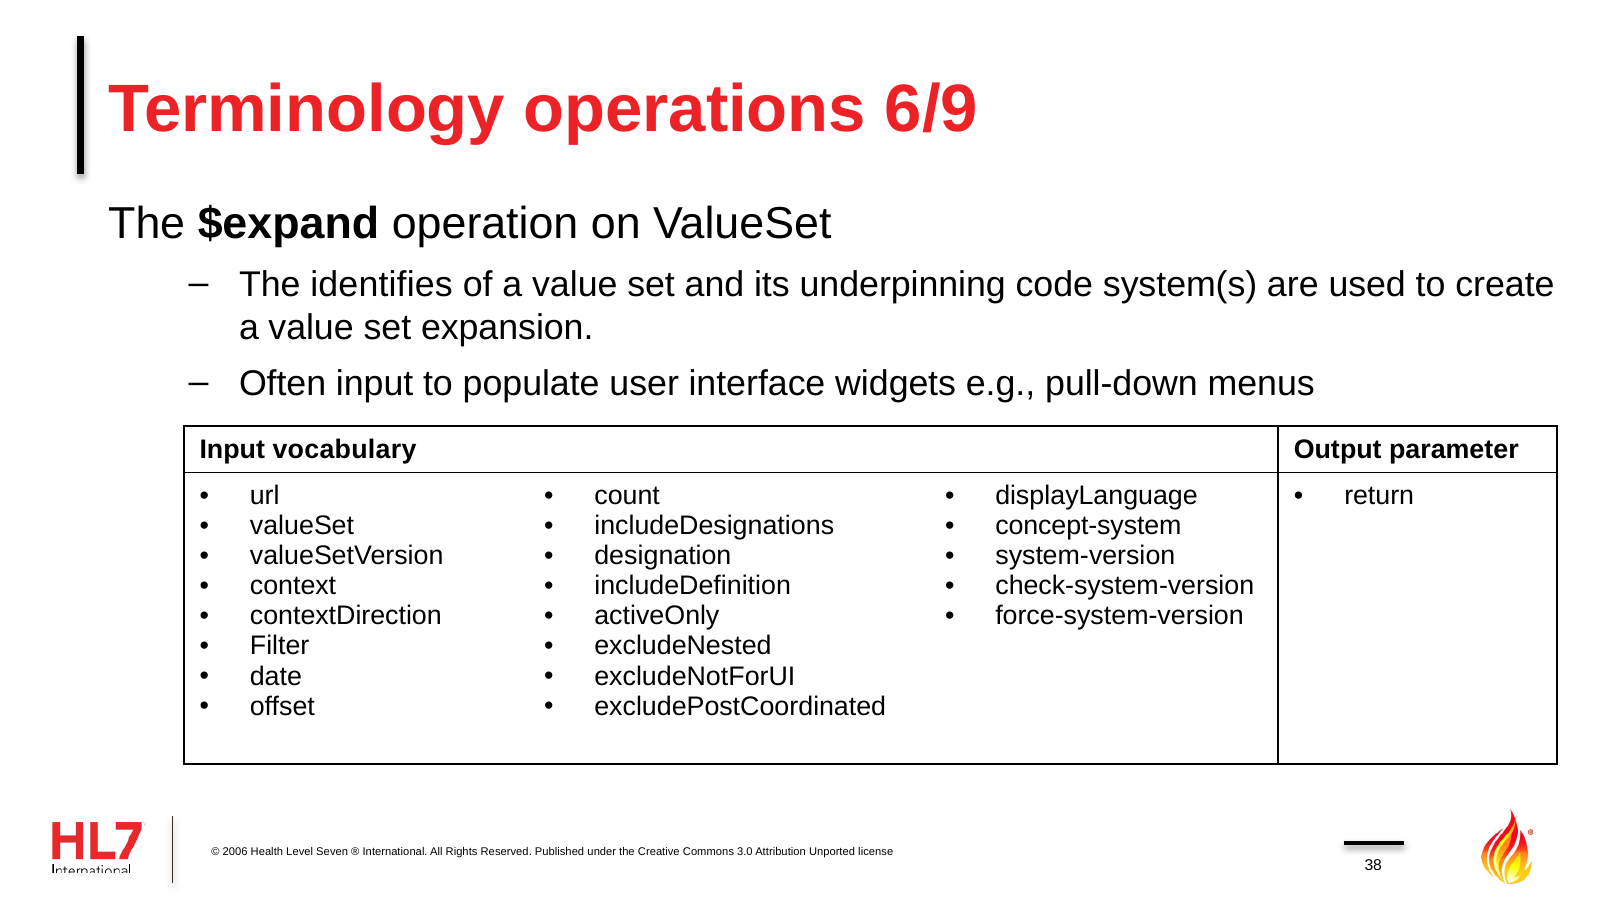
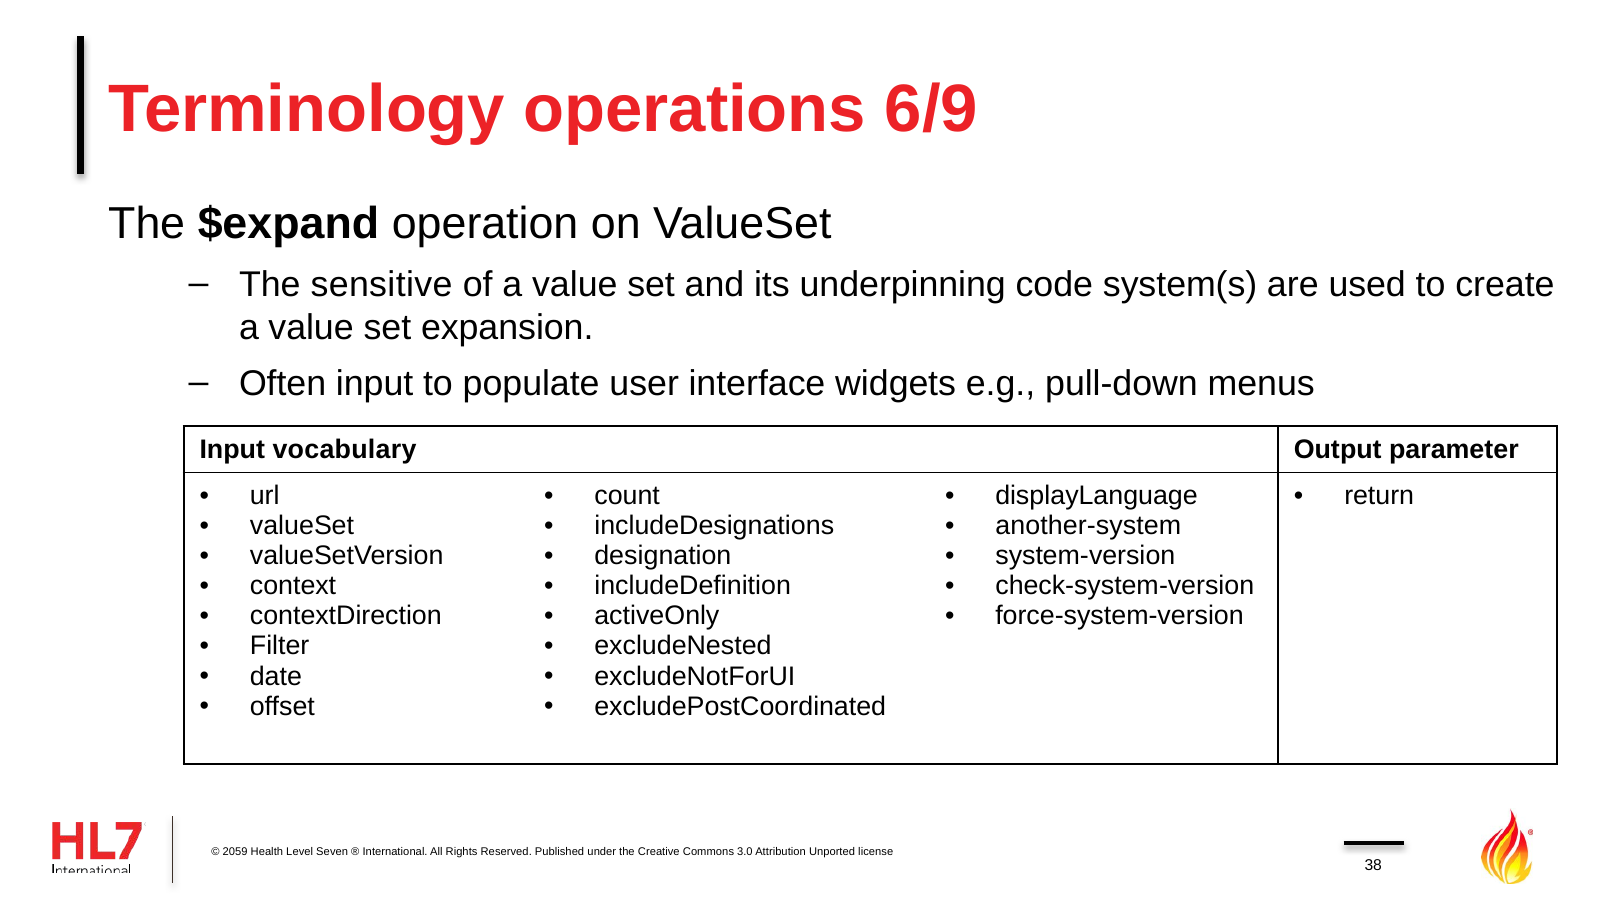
identifies: identifies -> sensitive (381, 285)
concept-system: concept-system -> another-system (1088, 526)
2006: 2006 -> 2059 (235, 852)
